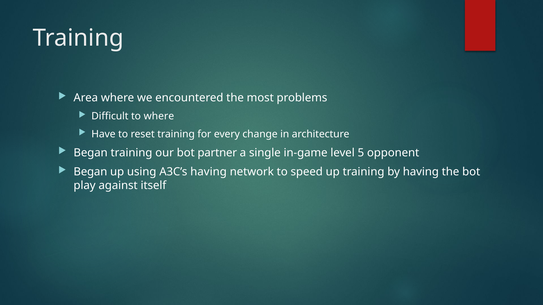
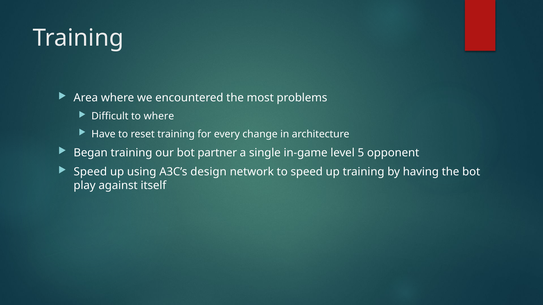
Began: Began -> Speed (90, 172)
A3C’s having: having -> design (209, 172)
